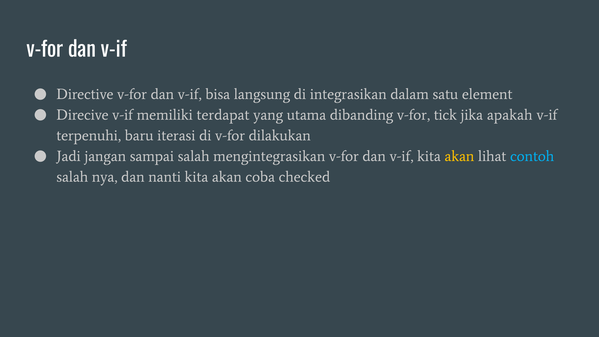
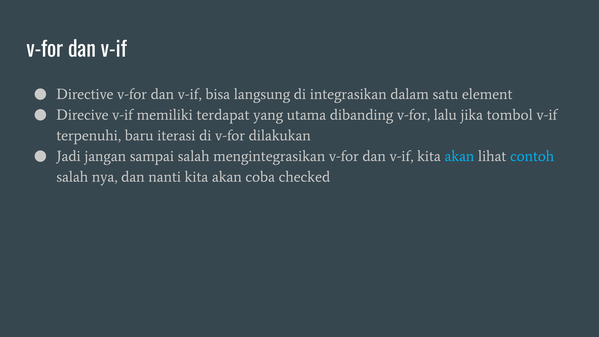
tick: tick -> lalu (445, 115)
apakah: apakah -> tombol (510, 115)
akan colour: yellow -> light blue (459, 156)
